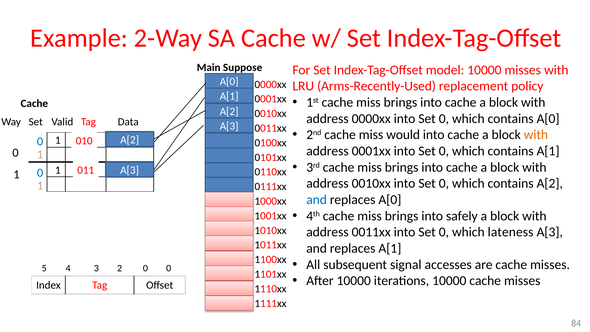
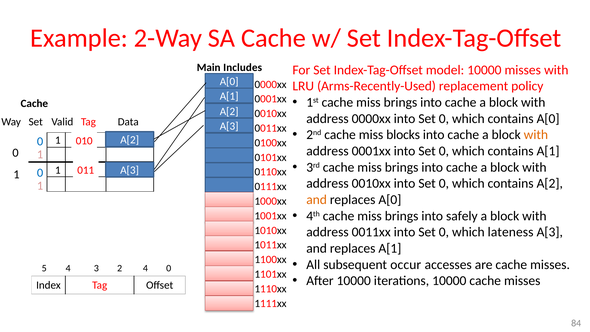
Suppose: Suppose -> Includes (243, 68)
would: would -> blocks (403, 135)
and colour: blue -> orange (317, 200)
signal: signal -> occur (406, 265)
2 0: 0 -> 4 (145, 268)
